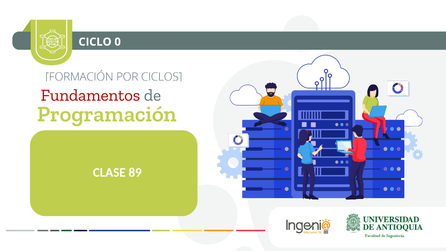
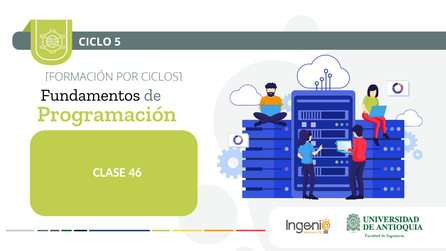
0: 0 -> 5 (118, 42)
Fundamentos colour: red -> black (90, 95)
89: 89 -> 46 (135, 172)
